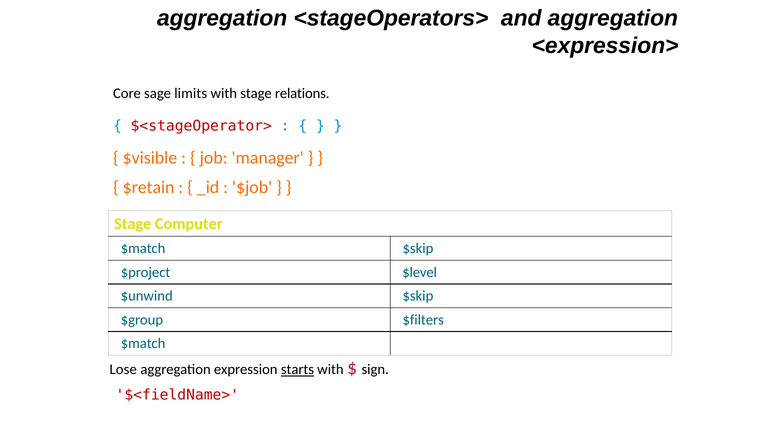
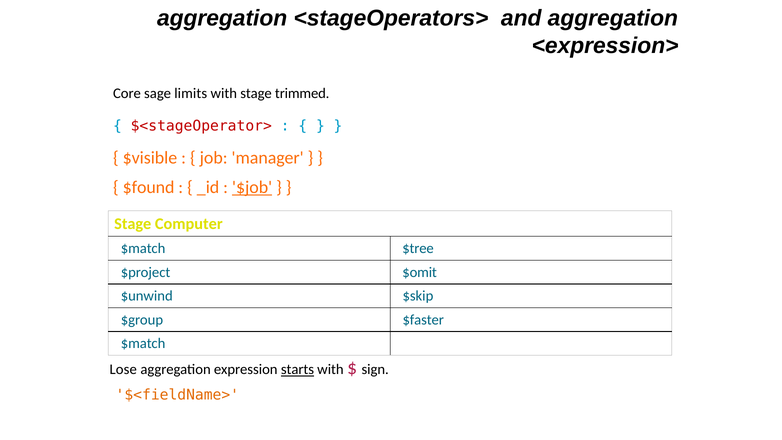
relations: relations -> trimmed (302, 93)
$retain: $retain -> $found (149, 187)
$job underline: none -> present (252, 187)
$match $skip: $skip -> $tree (418, 248)
$level: $level -> $omit (420, 272)
$filters: $filters -> $faster (423, 320)
$<fieldName> colour: red -> orange (177, 395)
